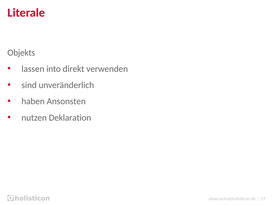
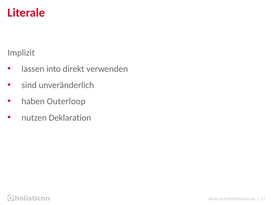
Objekts: Objekts -> Implizit (21, 53)
Ansonsten: Ansonsten -> Outerloop (66, 101)
